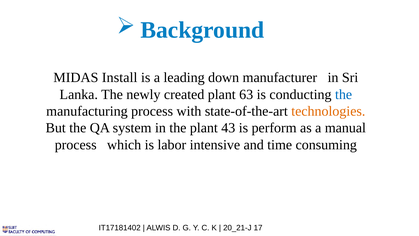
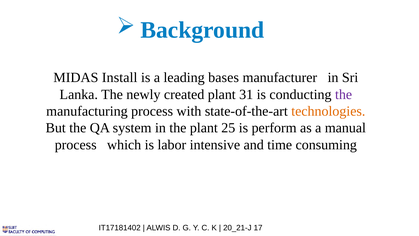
down: down -> bases (224, 78)
63: 63 -> 31 (246, 94)
the colour: blue -> purple (344, 94)
43: 43 -> 25 (228, 128)
